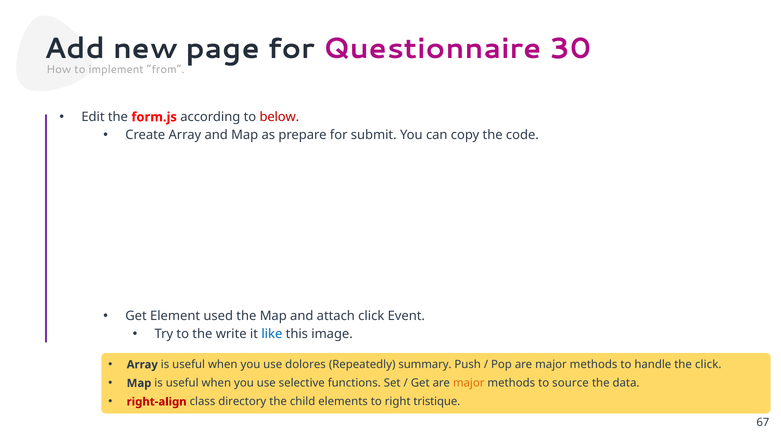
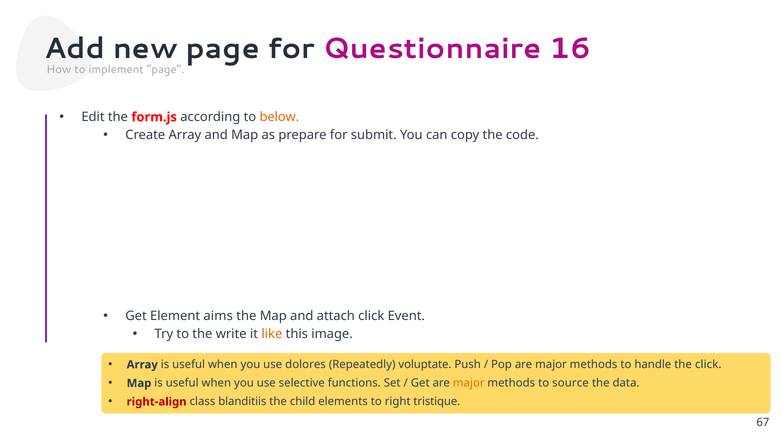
30: 30 -> 16 (570, 49)
implement from: from -> page (166, 69)
below colour: red -> orange (279, 117)
used: used -> aims (218, 316)
like colour: blue -> orange (272, 334)
summary: summary -> voluptate (425, 365)
directory: directory -> blanditiis (242, 402)
